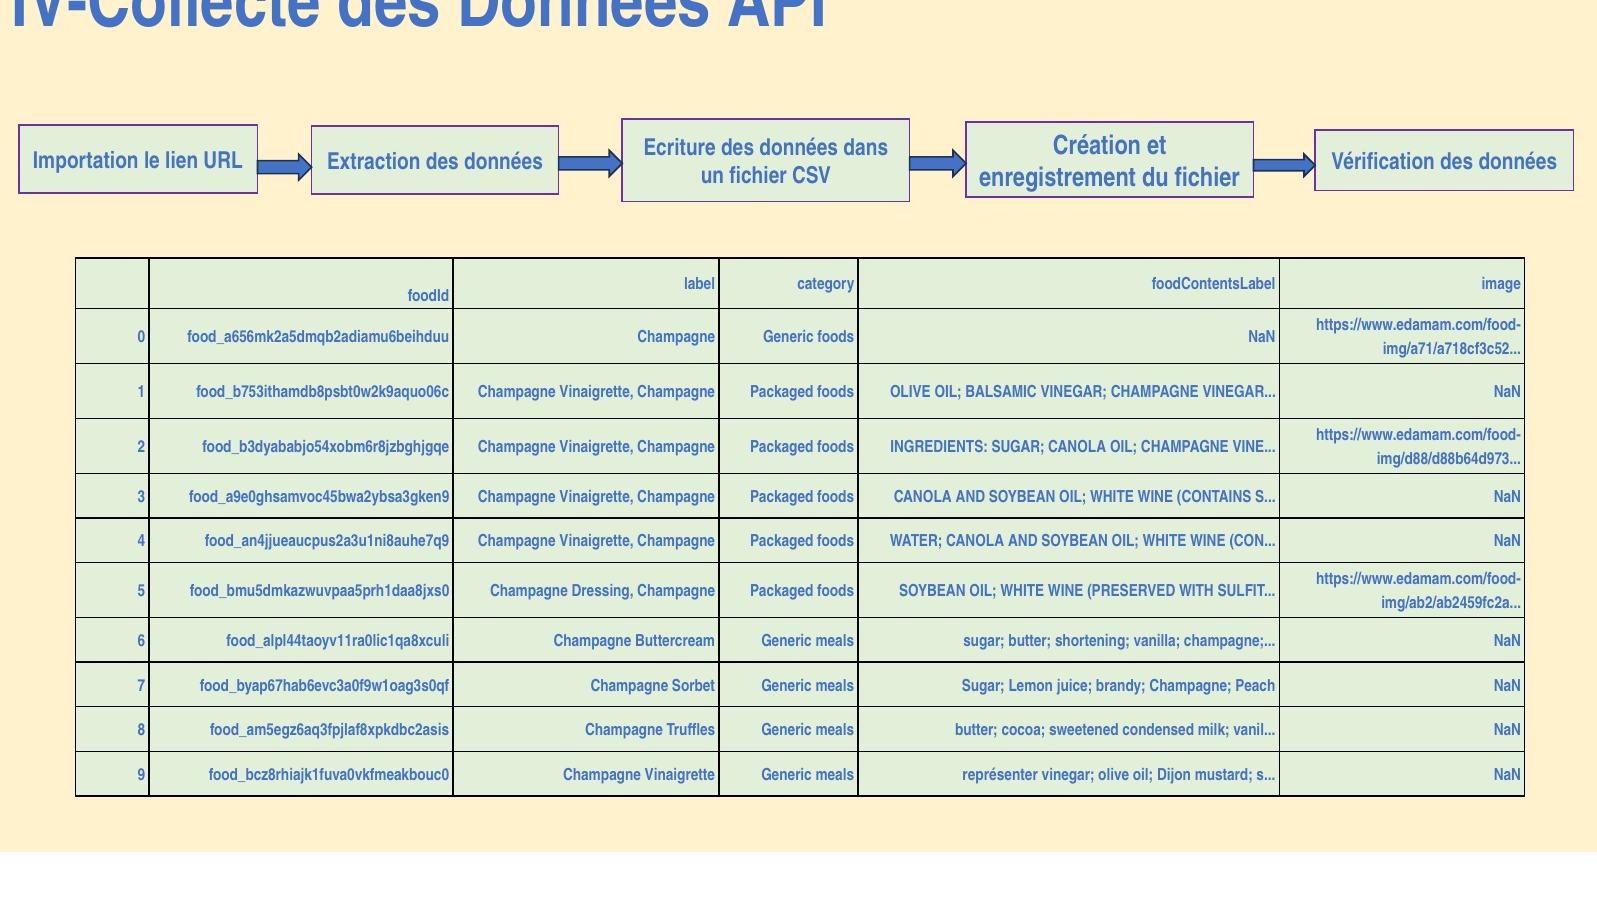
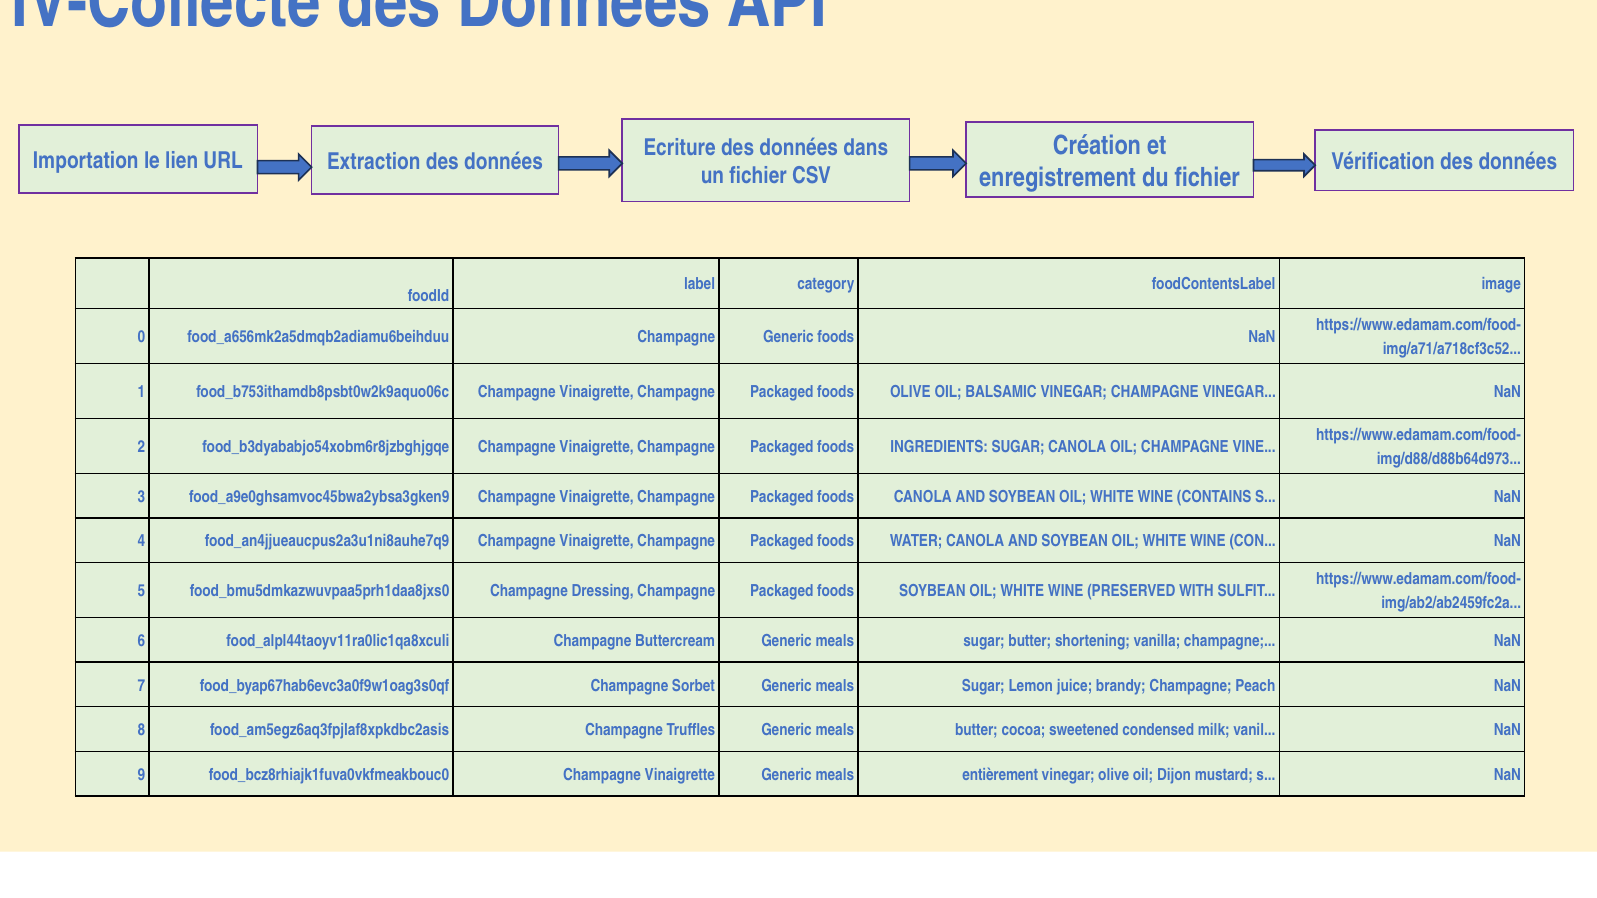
représenter: représenter -> entièrement (1000, 775)
